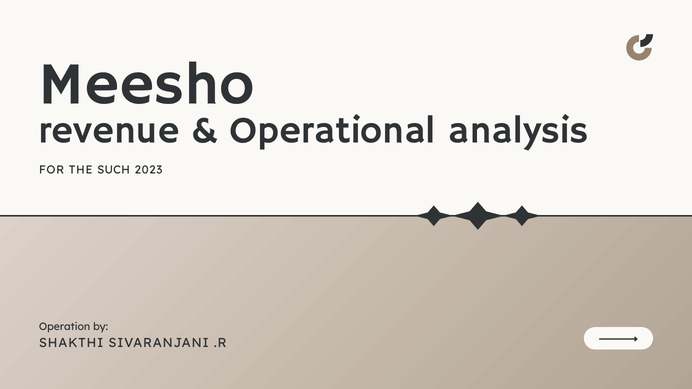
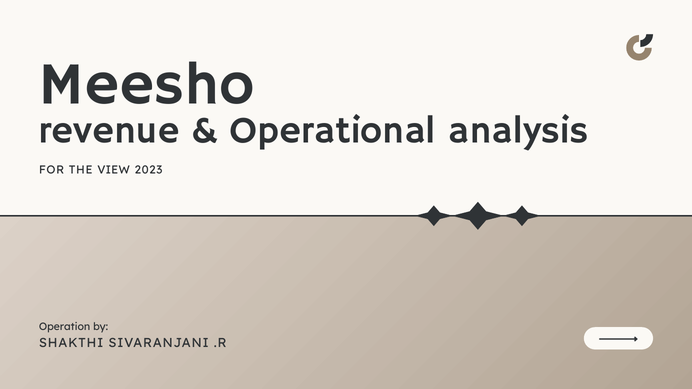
SUCH: SUCH -> VIEW (114, 170)
